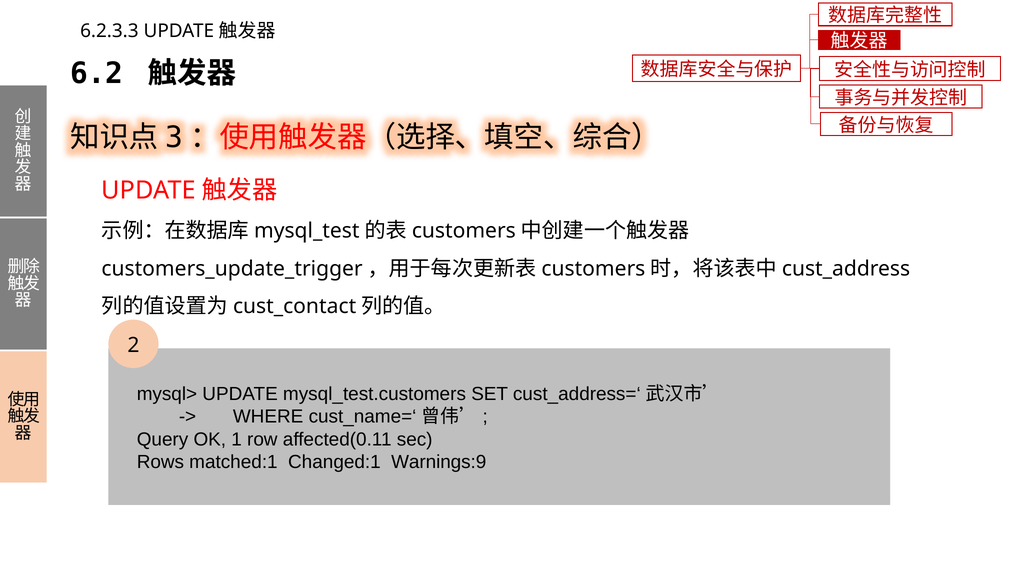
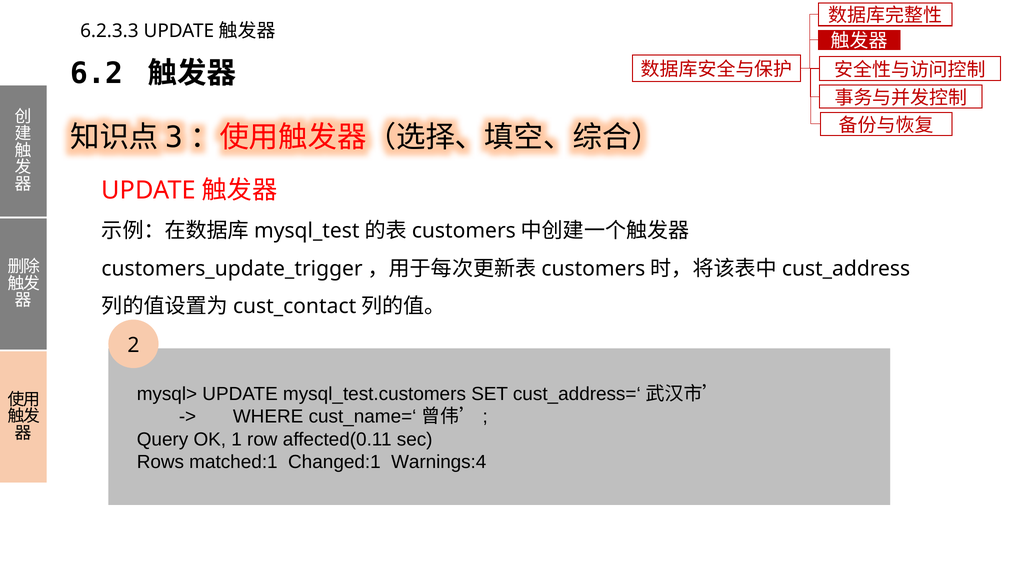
Warnings:9: Warnings:9 -> Warnings:4 (439, 462)
